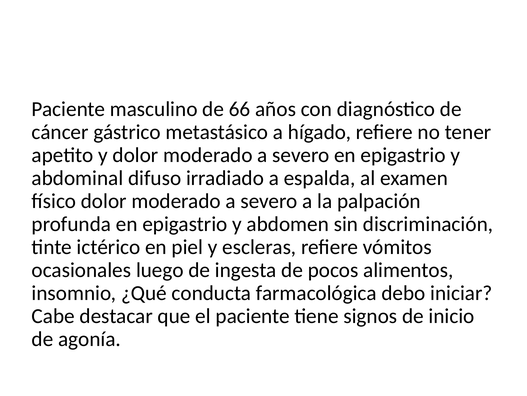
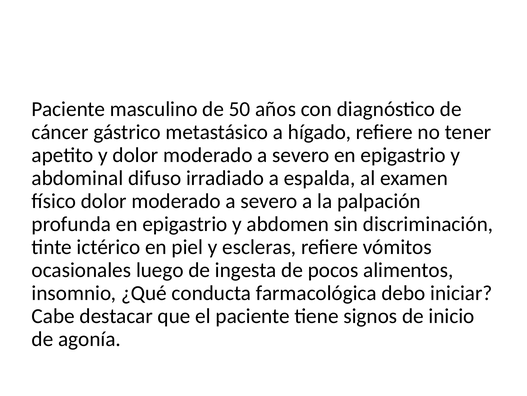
66: 66 -> 50 (240, 109)
